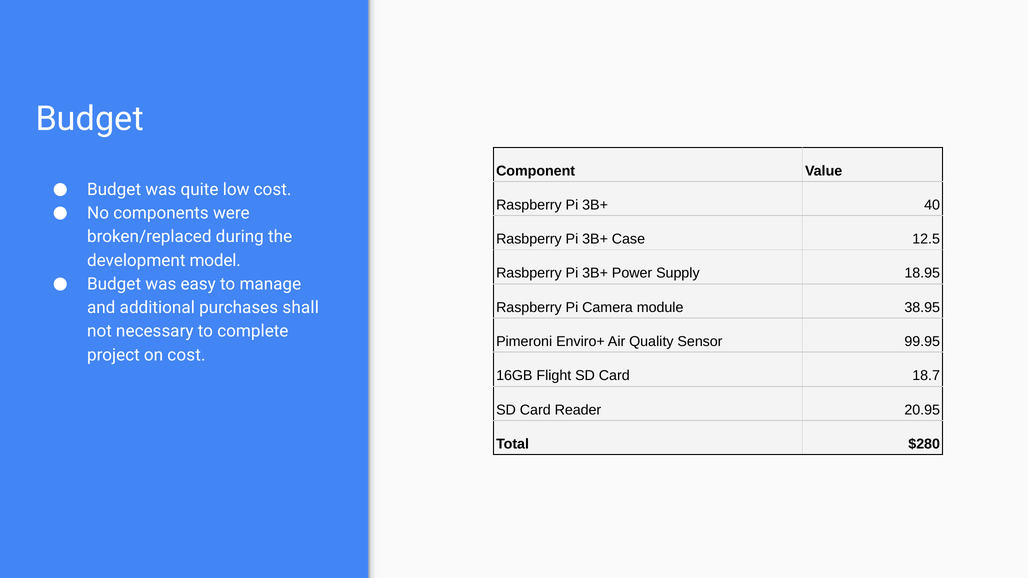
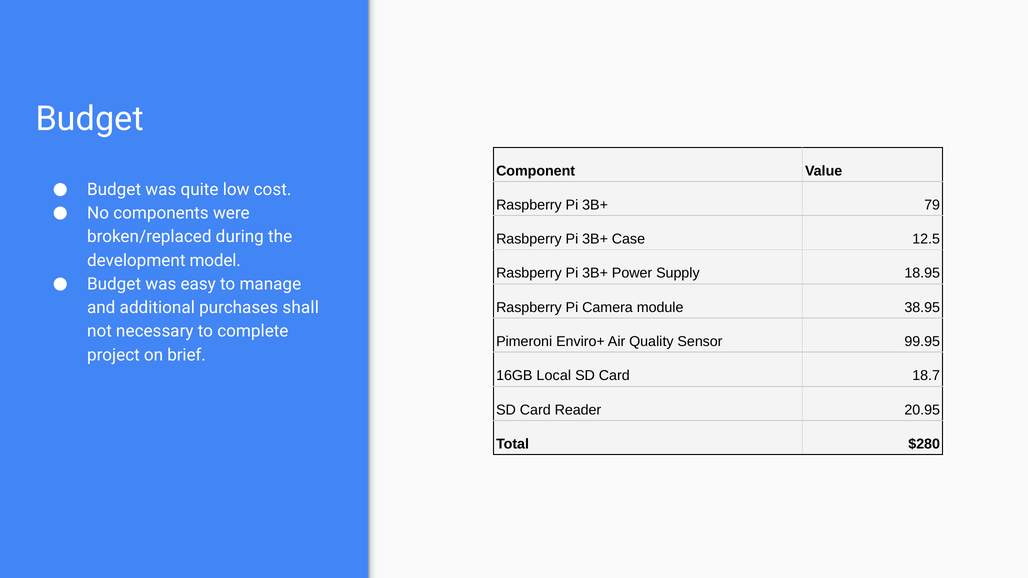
40: 40 -> 79 (932, 205)
on cost: cost -> brief (187, 355)
Flight: Flight -> Local (554, 376)
